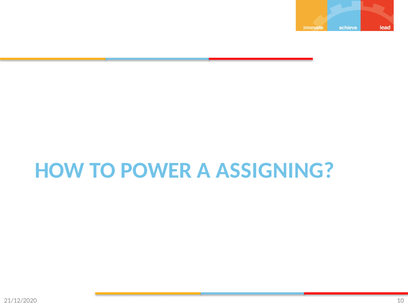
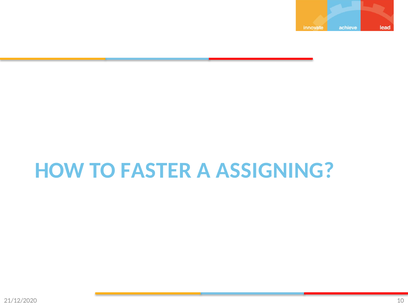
POWER: POWER -> FASTER (156, 170)
